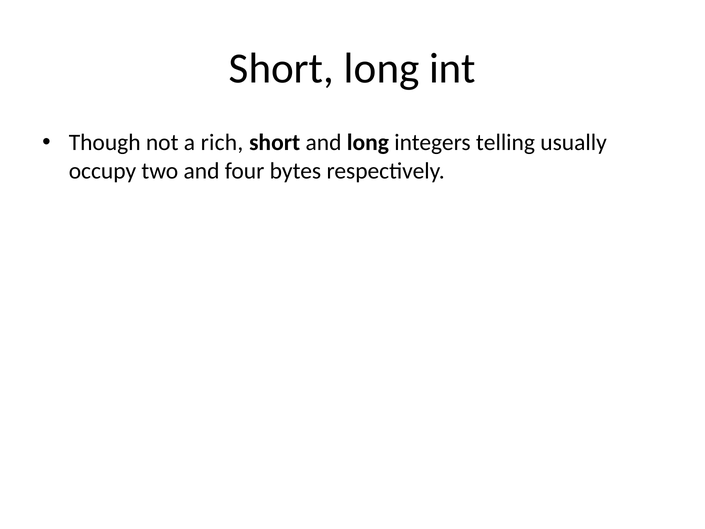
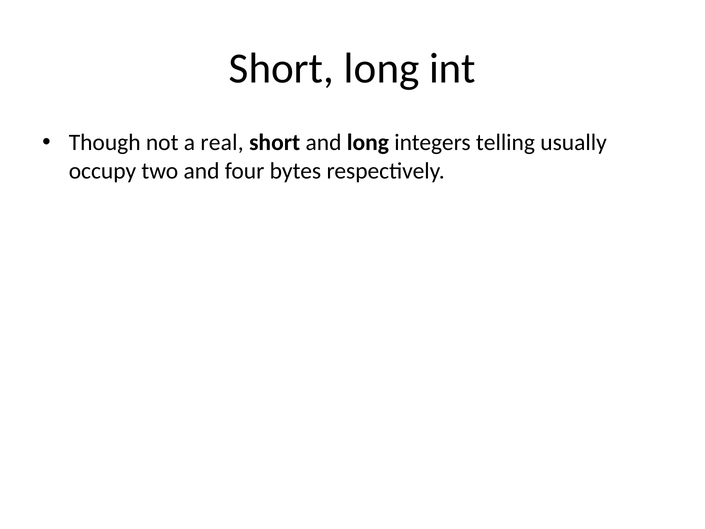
rich: rich -> real (222, 143)
